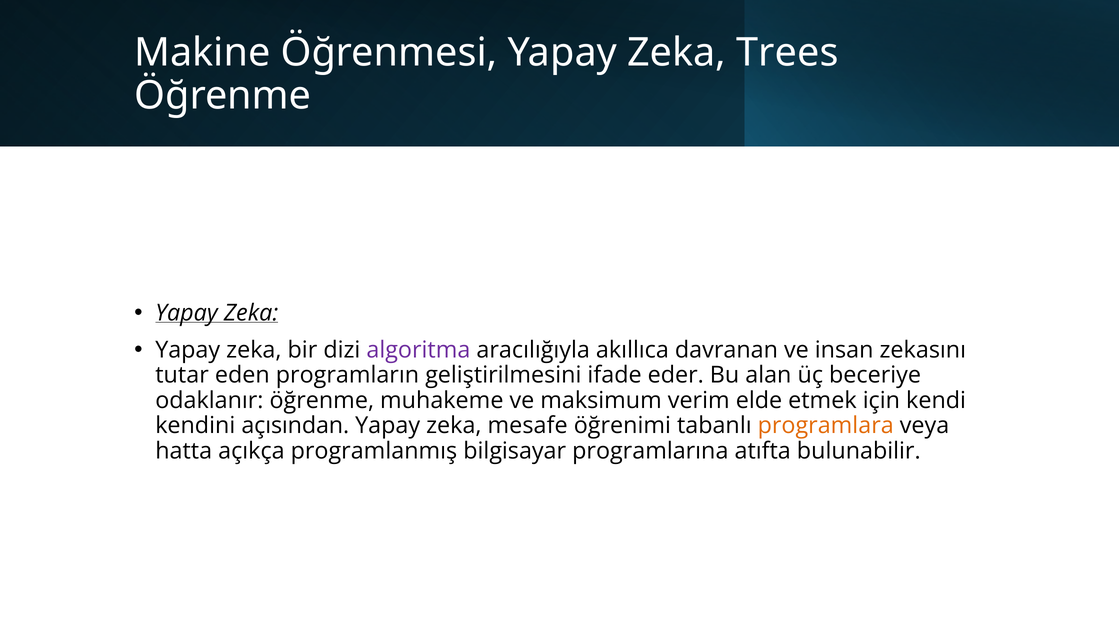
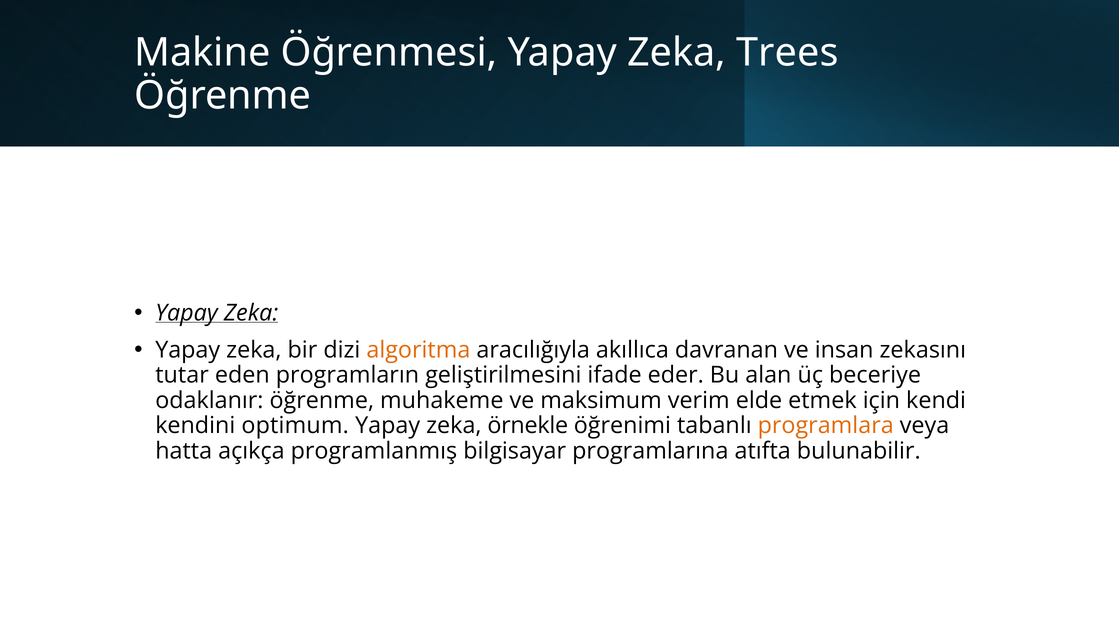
algoritma colour: purple -> orange (418, 350)
açısından: açısından -> optimum (295, 425)
mesafe: mesafe -> örnekle (528, 425)
